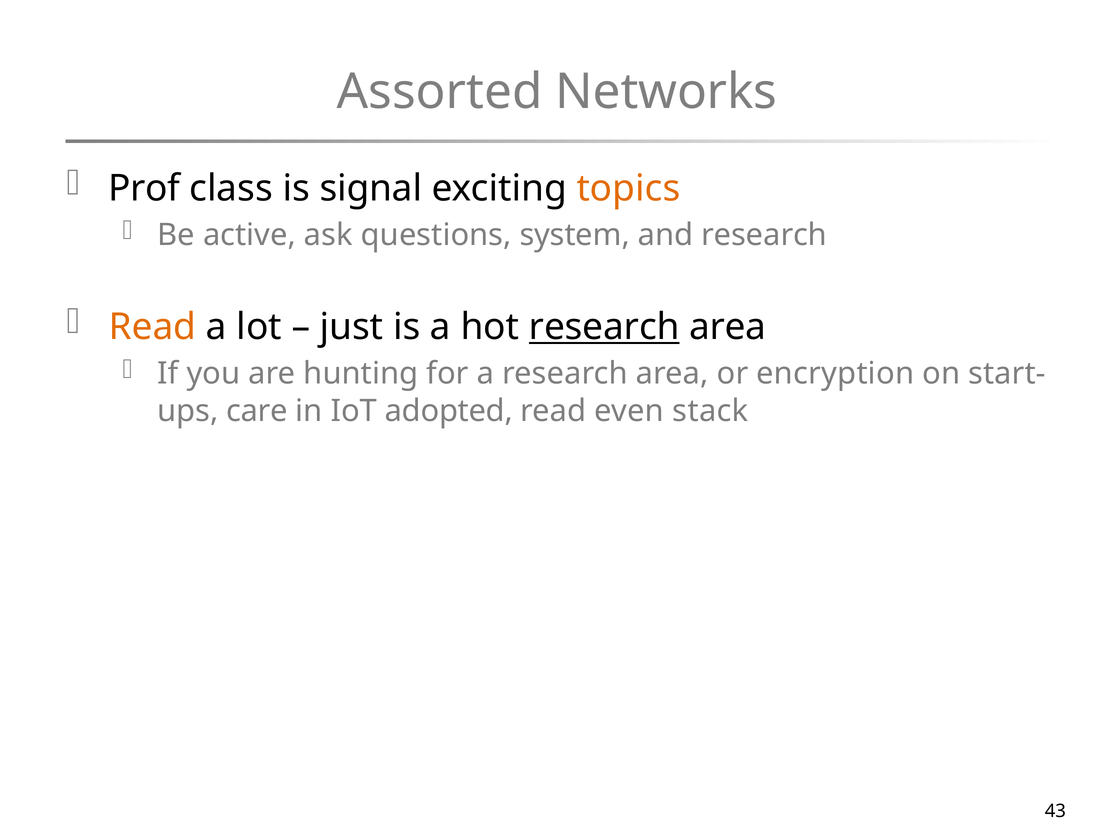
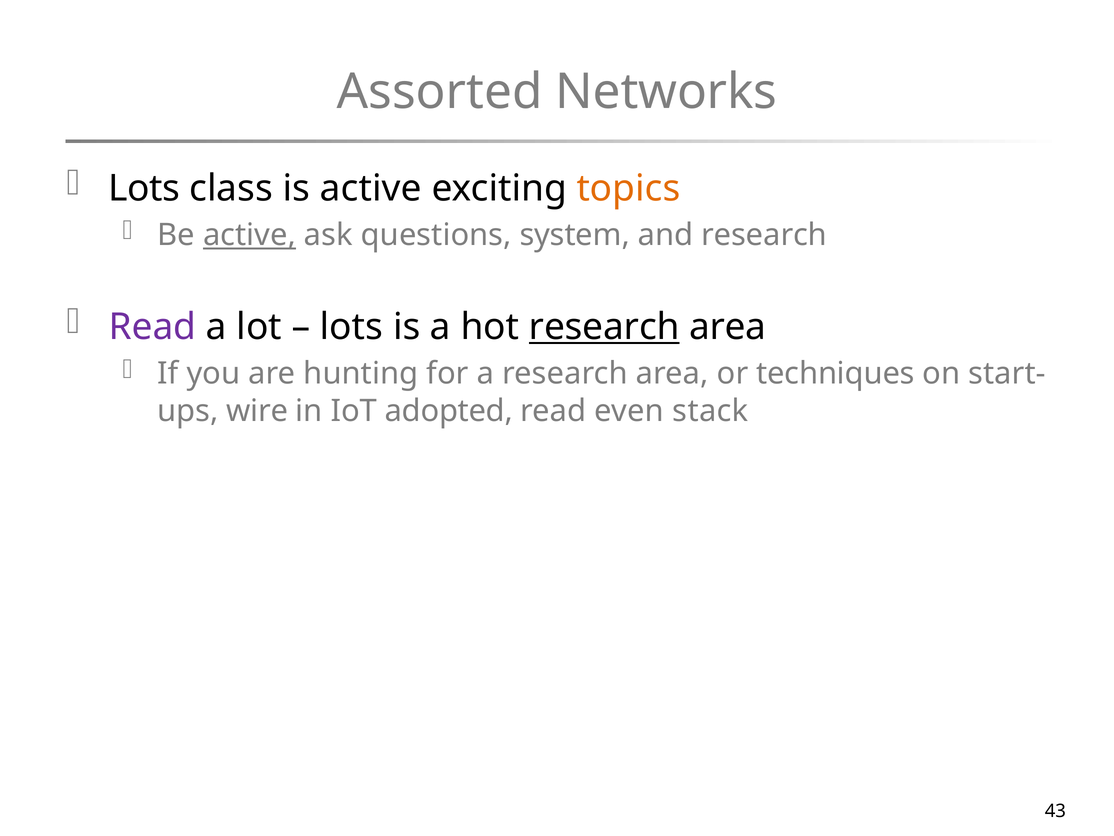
Prof: Prof -> Lots (144, 188)
is signal: signal -> active (371, 188)
active underline: none -> present (250, 235)
Read colour: orange -> purple (152, 327)
just: just -> lots (352, 327)
encryption: encryption -> techniques (835, 373)
care: care -> wire (257, 411)
